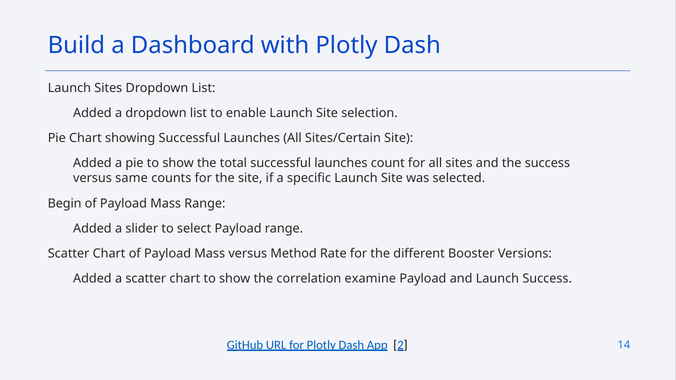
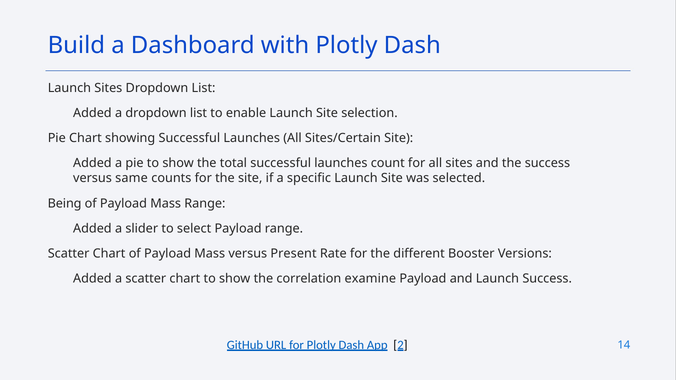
Begin: Begin -> Being (65, 203)
Method: Method -> Present (294, 254)
